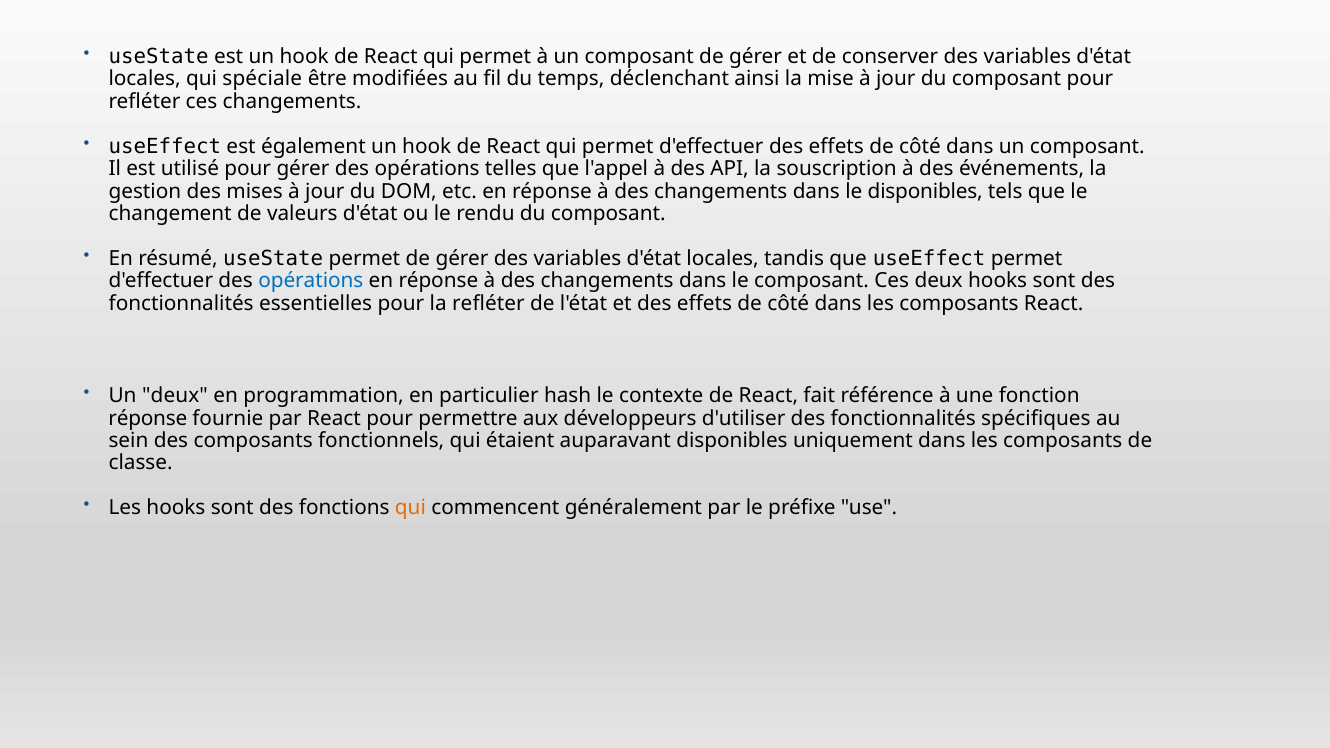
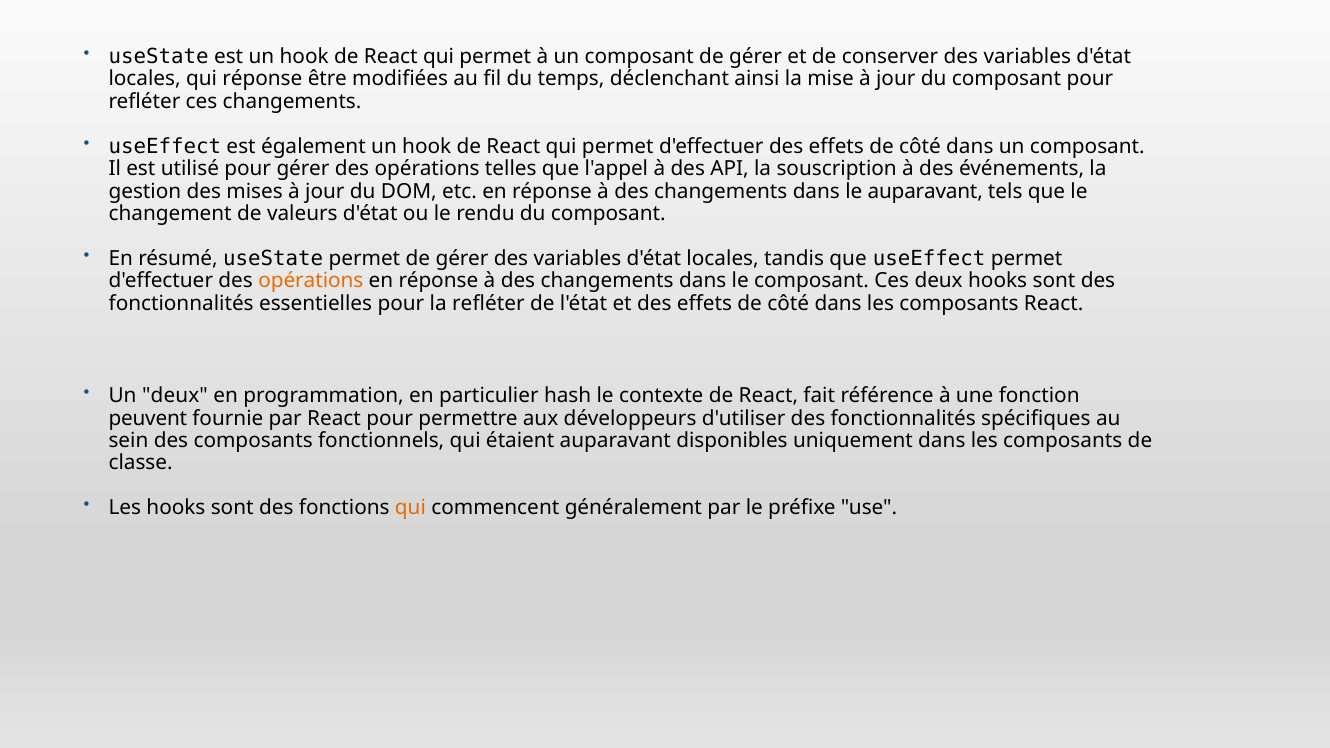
qui spéciale: spéciale -> réponse (262, 79)
le disponibles: disponibles -> auparavant (925, 191)
opérations colour: blue -> orange (311, 281)
réponse: réponse -> peuvent (148, 418)
